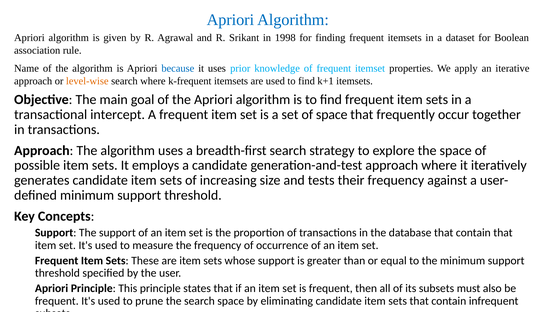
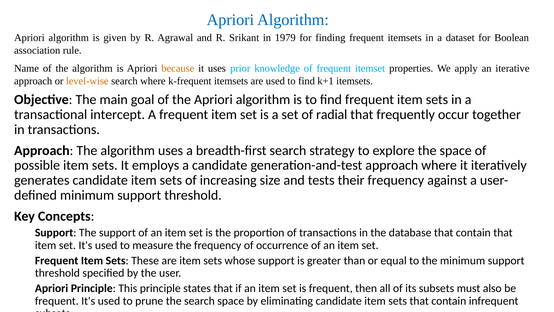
1998: 1998 -> 1979 (285, 38)
because colour: blue -> orange (178, 68)
of space: space -> radial (332, 115)
